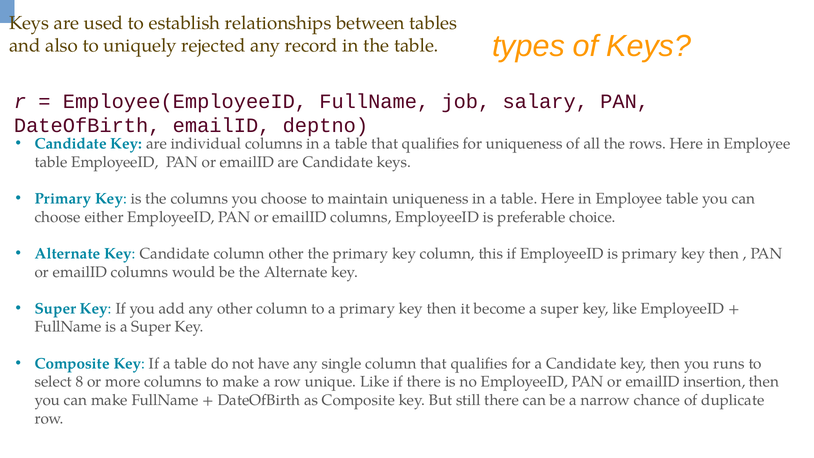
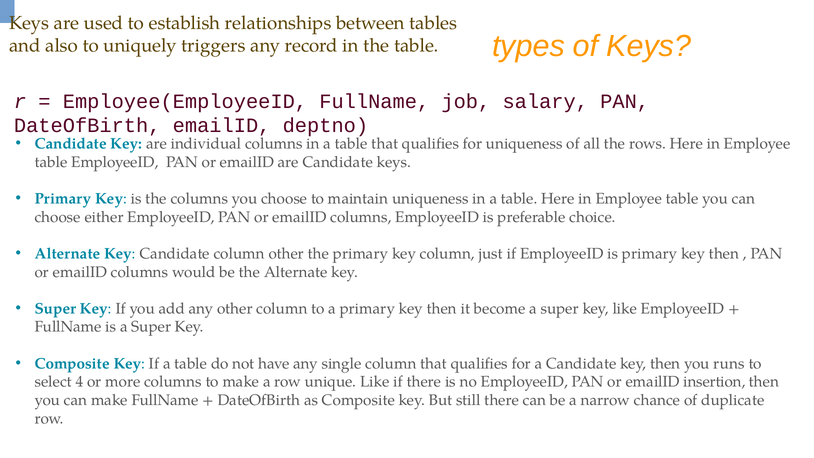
rejected: rejected -> triggers (213, 46)
this: this -> just (491, 254)
8: 8 -> 4 (79, 382)
